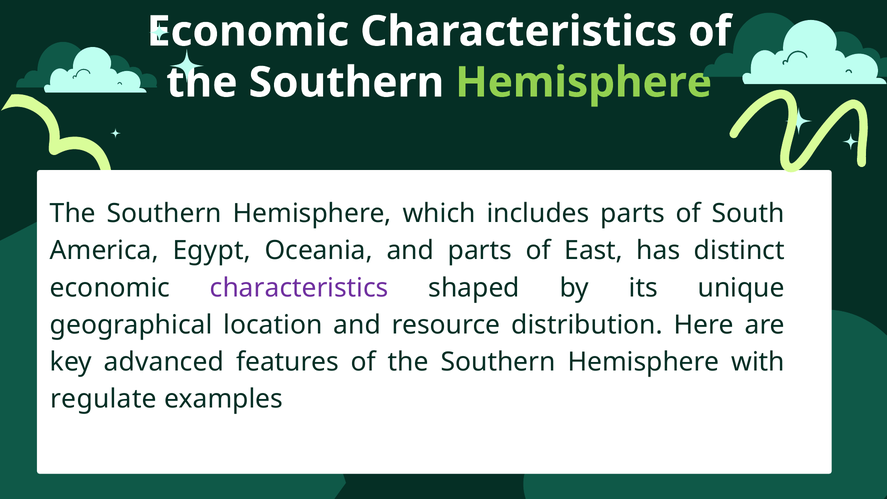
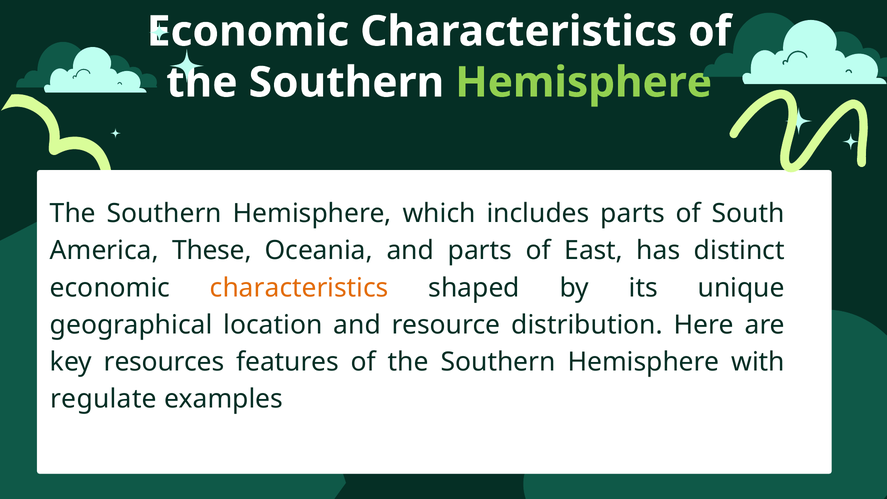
Egypt: Egypt -> These (212, 251)
characteristics colour: purple -> orange (299, 288)
advanced: advanced -> resources (164, 362)
